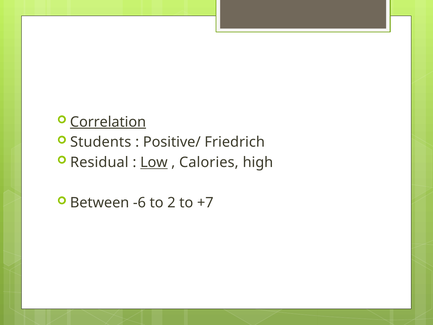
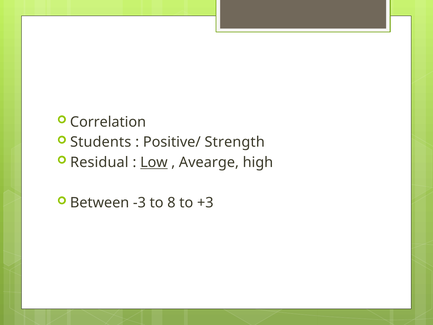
Correlation underline: present -> none (108, 122)
Friedrich: Friedrich -> Strength (235, 142)
Calories: Calories -> Avearge (209, 162)
-6: -6 -> -3 (139, 203)
2: 2 -> 8 (171, 203)
+7: +7 -> +3 (205, 203)
